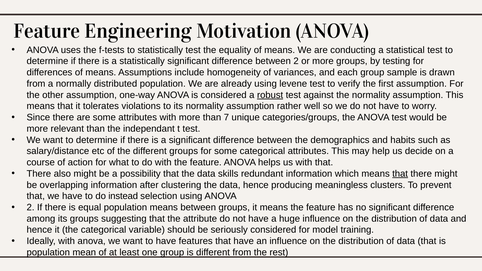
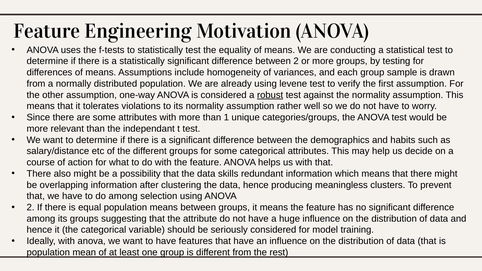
7: 7 -> 1 (226, 117)
that underline: present -> none (400, 174)
do instead: instead -> among (123, 196)
